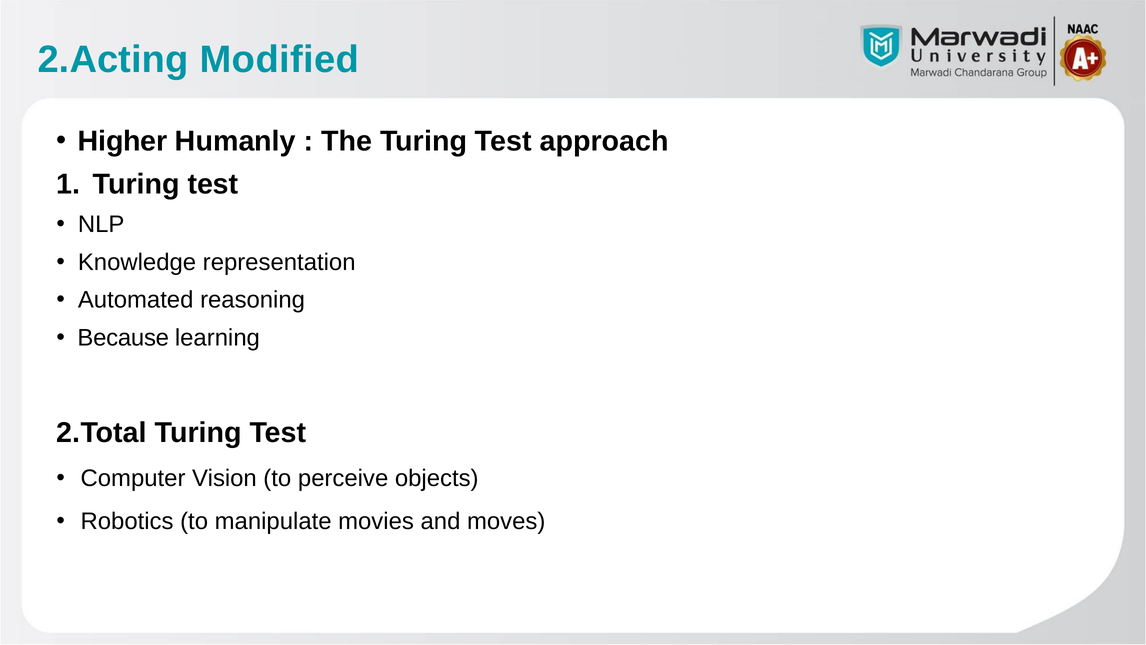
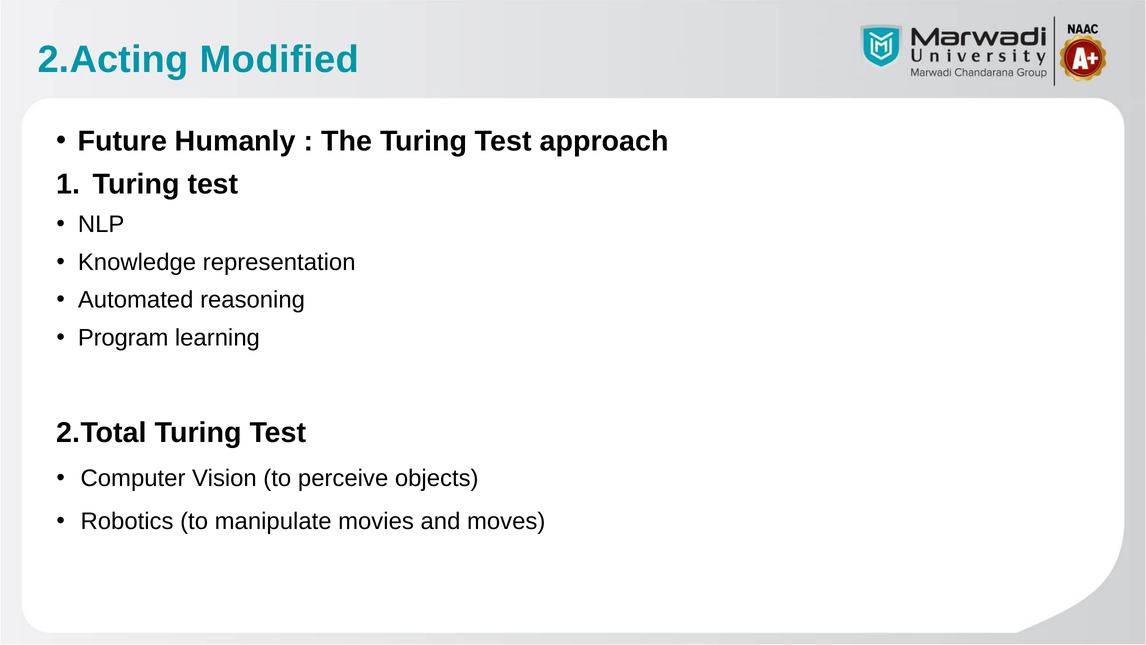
Higher: Higher -> Future (122, 141)
Because: Because -> Program (123, 337)
